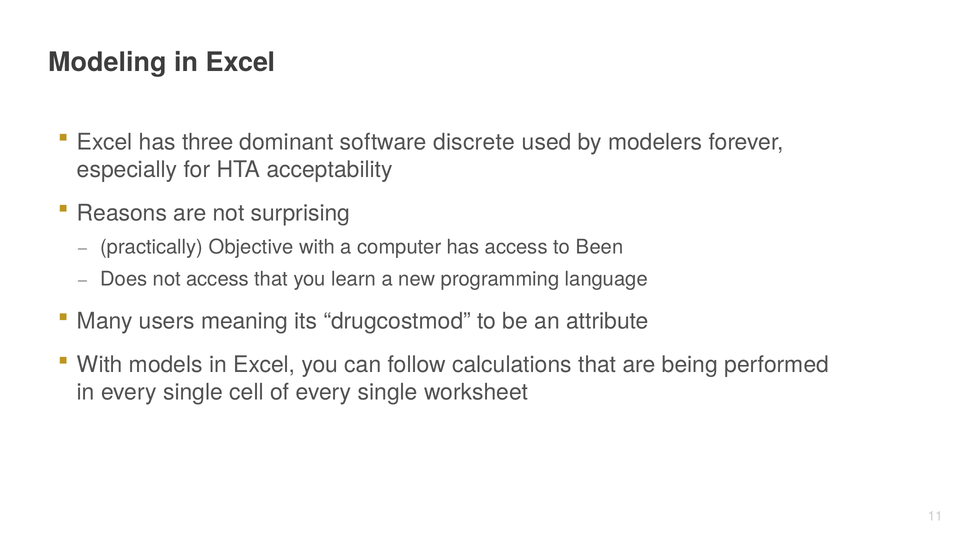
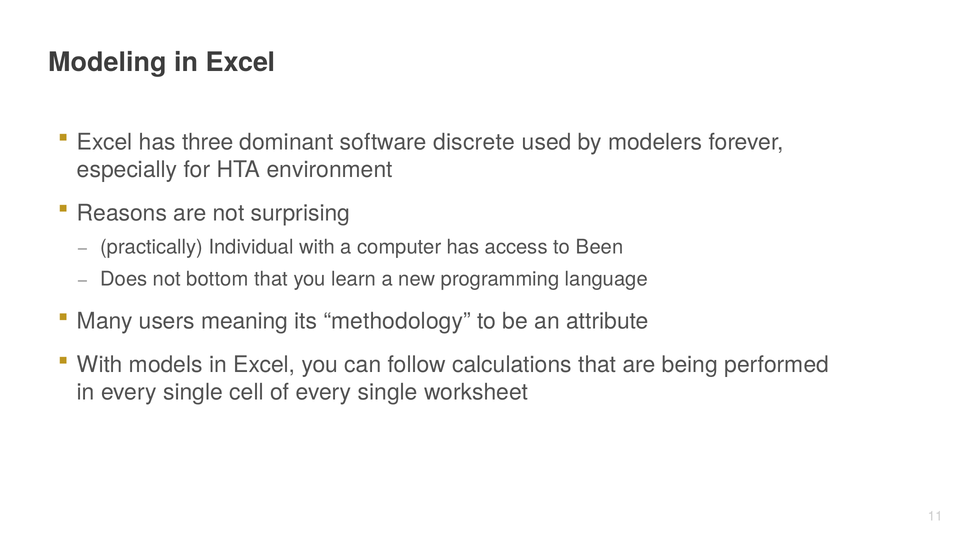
acceptability: acceptability -> environment (330, 170)
Objective: Objective -> Individual (251, 247)
not access: access -> bottom (217, 279)
drugcostmod: drugcostmod -> methodology (397, 321)
